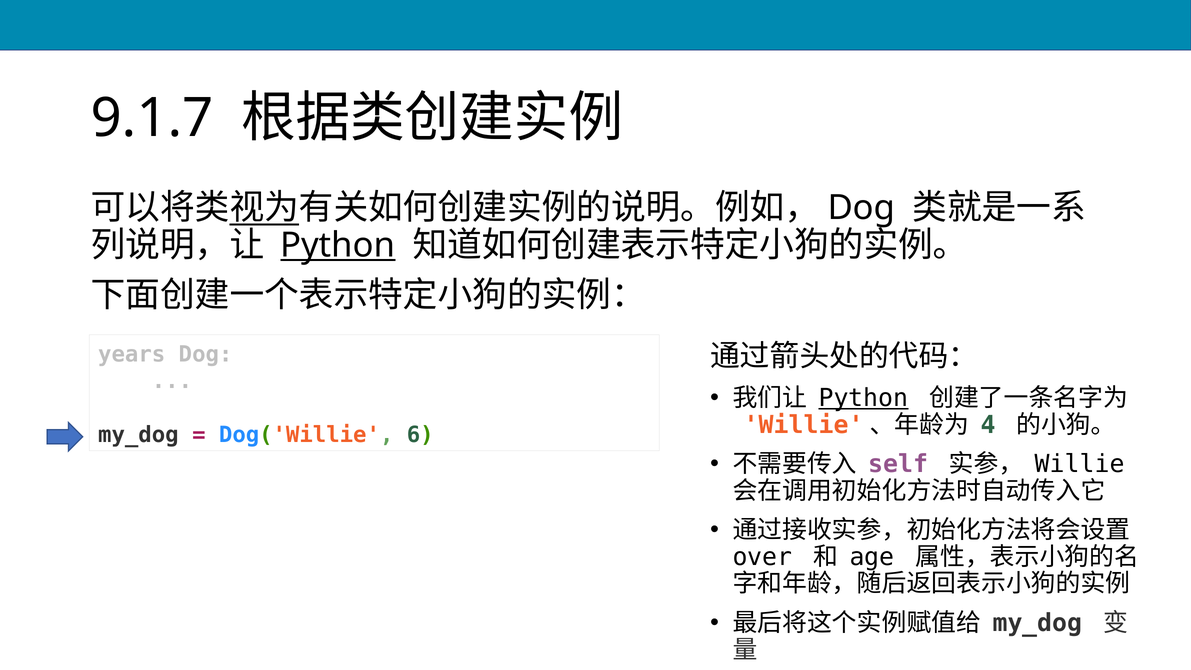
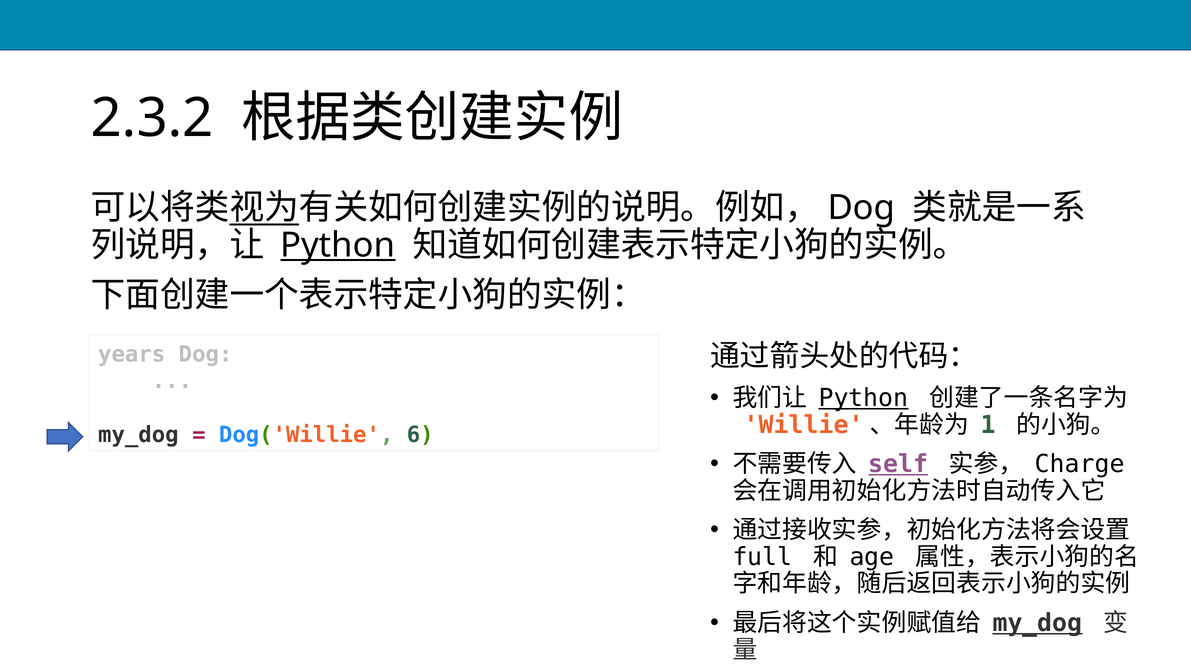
9.1.7: 9.1.7 -> 2.3.2 (152, 118)
4: 4 -> 1 (988, 425)
self underline: none -> present (898, 464)
Willie: Willie -> Charge (1080, 464)
over: over -> full (762, 557)
my_dog underline: none -> present (1037, 623)
